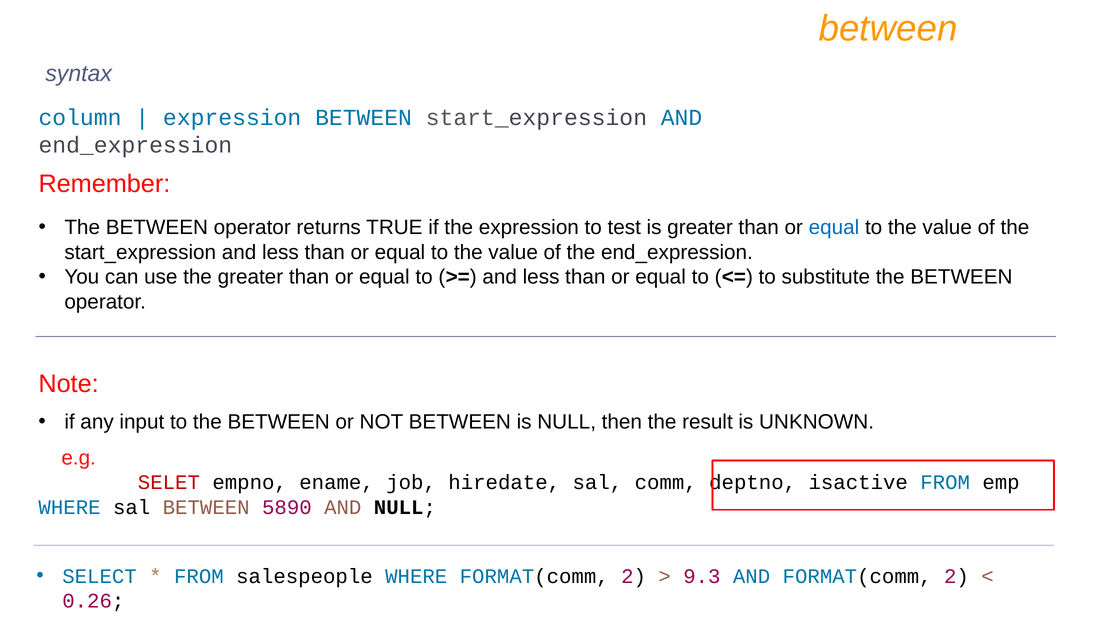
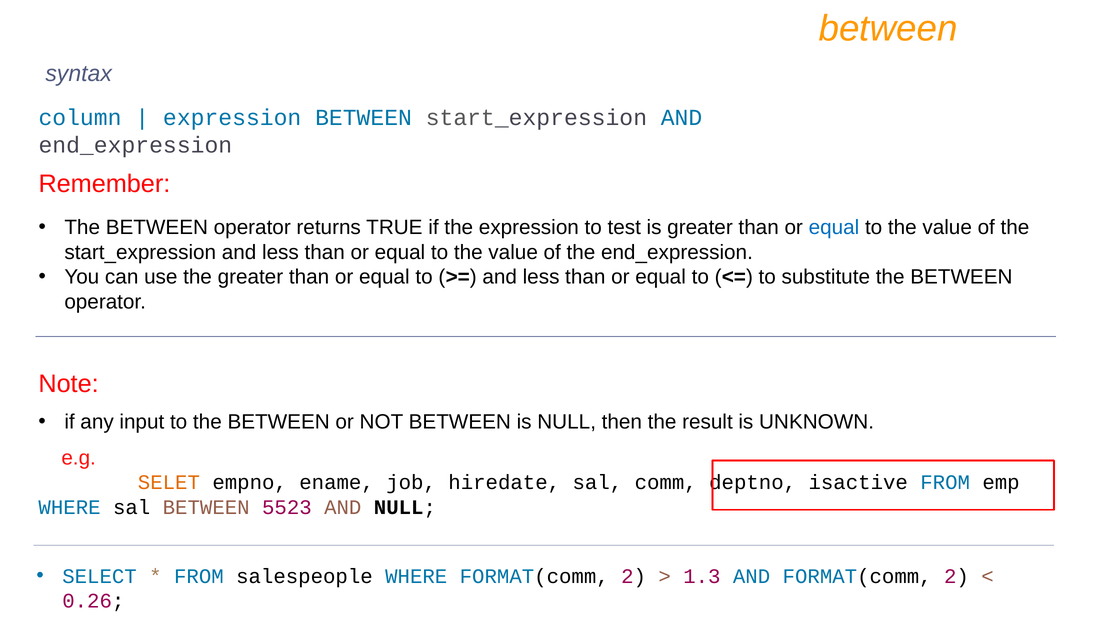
SELET colour: red -> orange (169, 483)
5890: 5890 -> 5523 (287, 508)
9.3: 9.3 -> 1.3 (702, 576)
